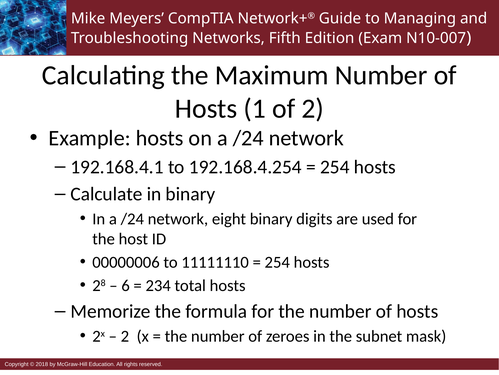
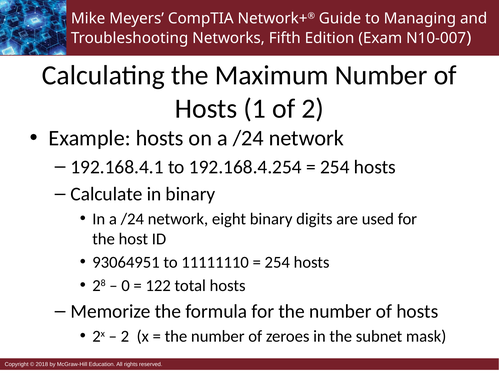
00000006: 00000006 -> 93064951 (126, 262)
6: 6 -> 0 (126, 285)
234: 234 -> 122 (158, 285)
